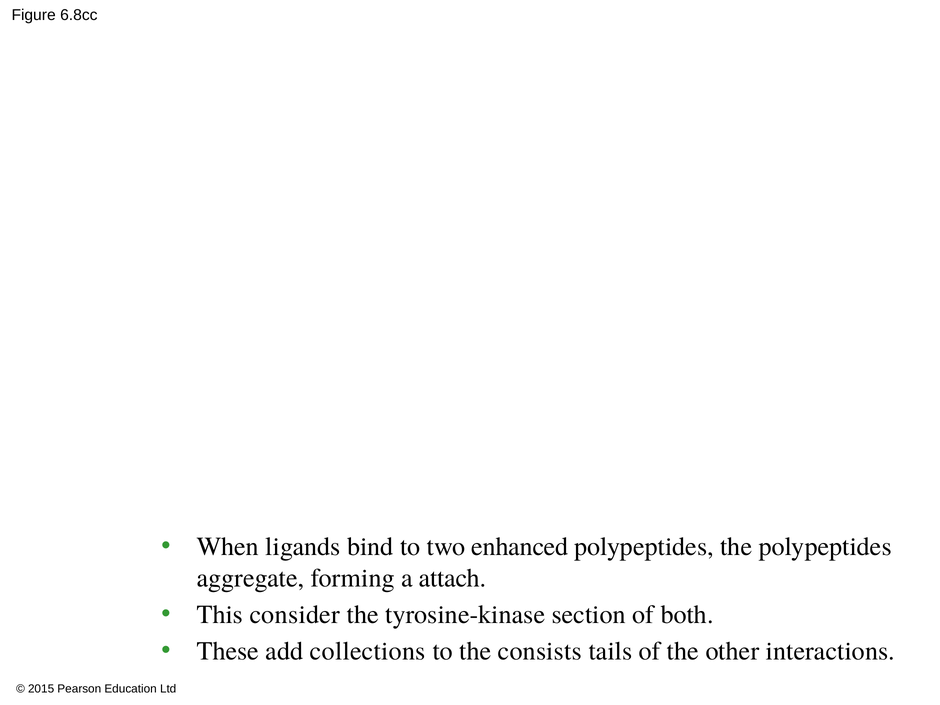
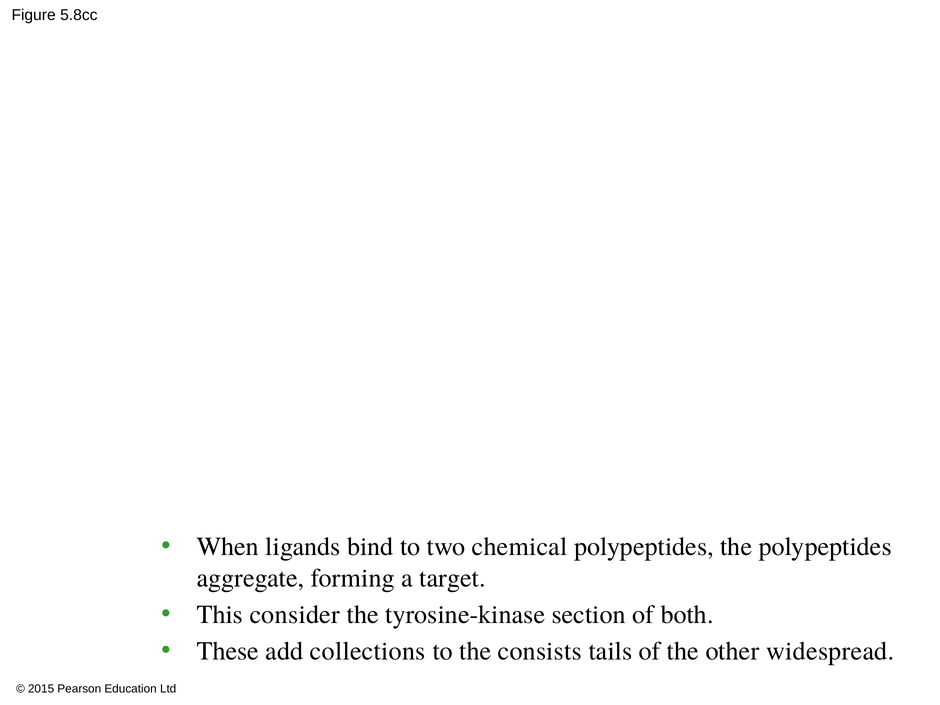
6.8cc: 6.8cc -> 5.8cc (79, 15)
enhanced: enhanced -> chemical (520, 547)
attach: attach -> target (452, 578)
interactions: interactions -> widespread (830, 651)
